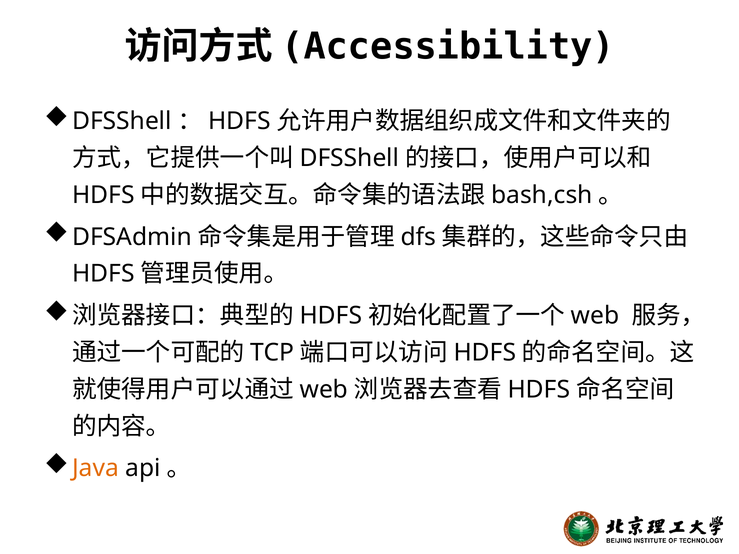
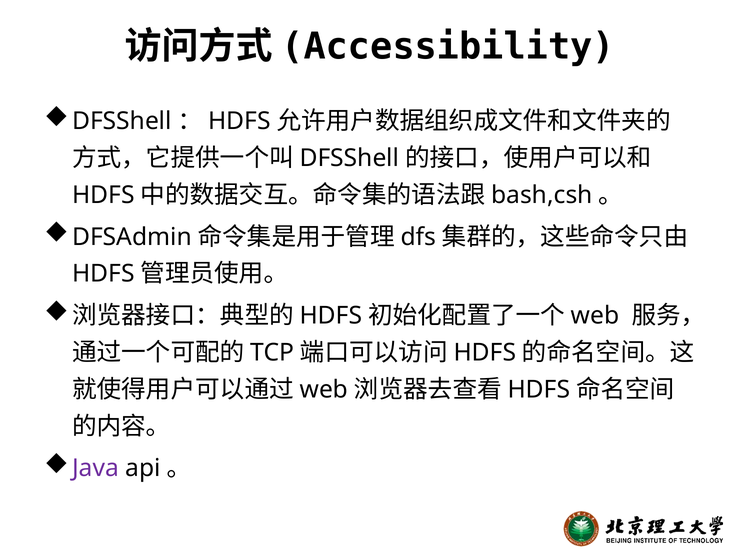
Java colour: orange -> purple (95, 469)
